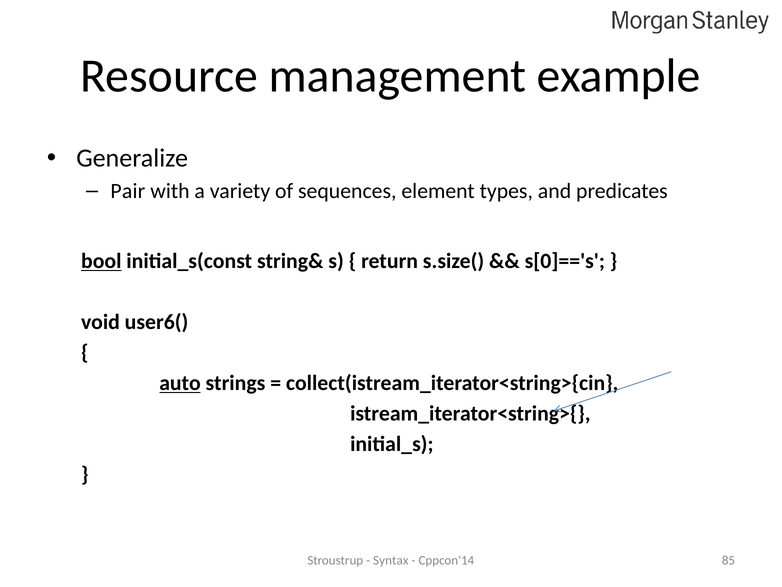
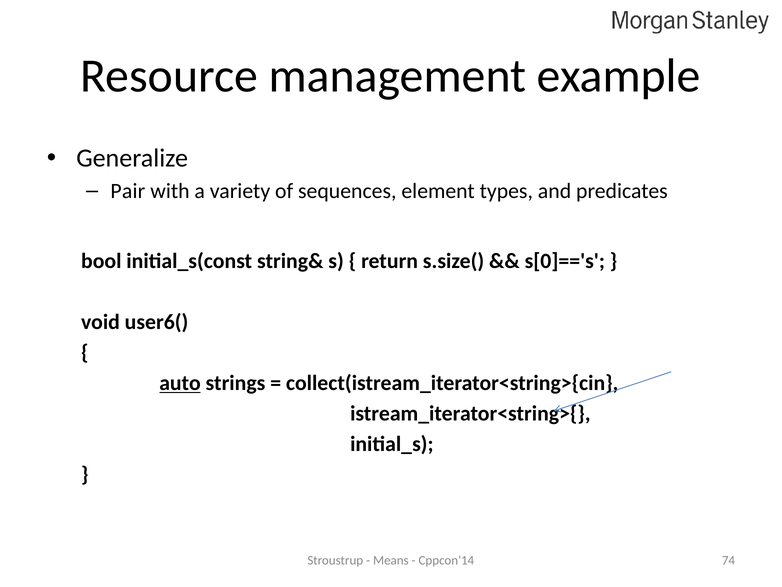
bool underline: present -> none (101, 261)
Syntax: Syntax -> Means (391, 560)
85: 85 -> 74 (728, 560)
